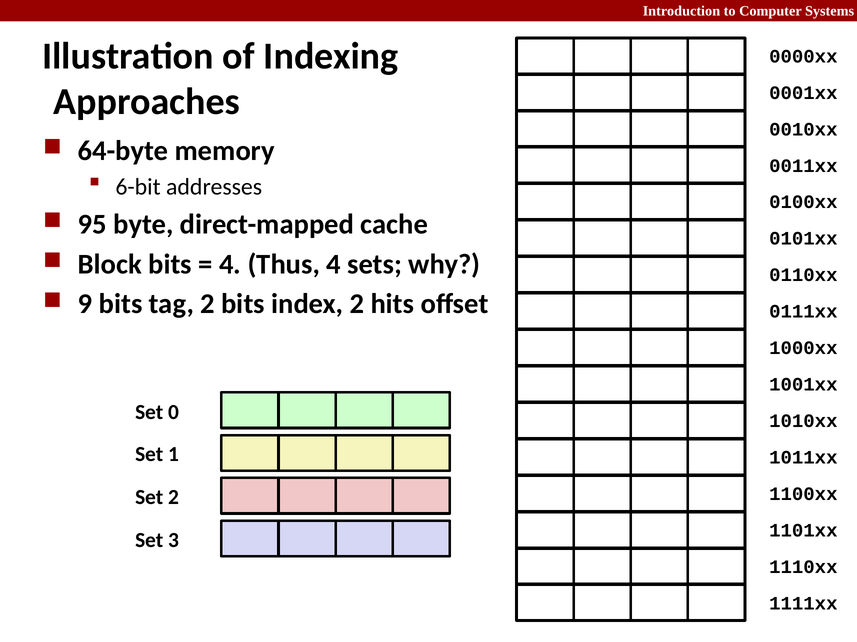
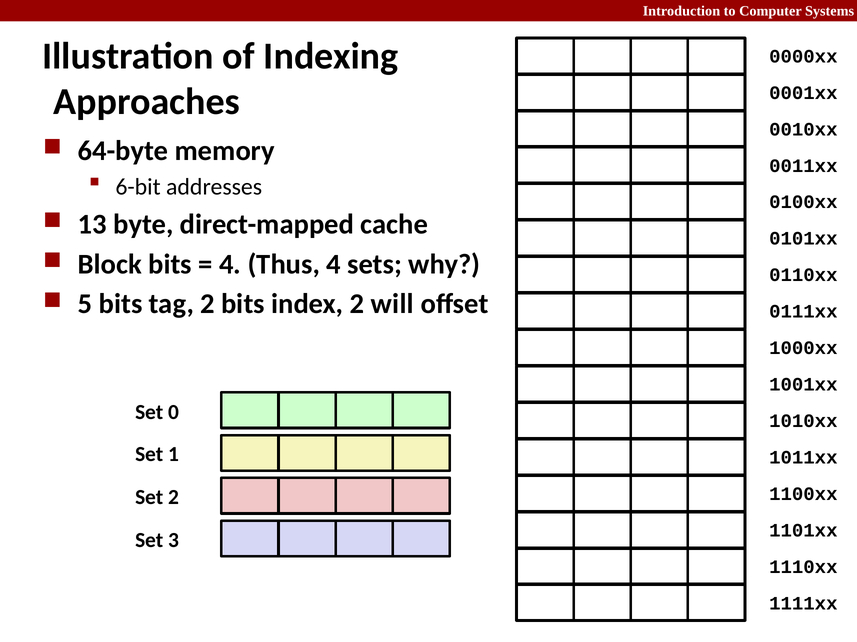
95: 95 -> 13 (92, 224)
9: 9 -> 5 (85, 304)
hits: hits -> will (392, 304)
